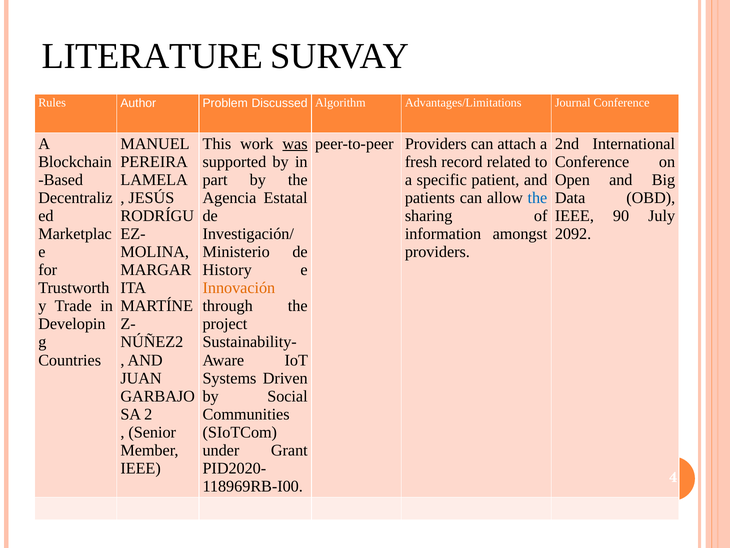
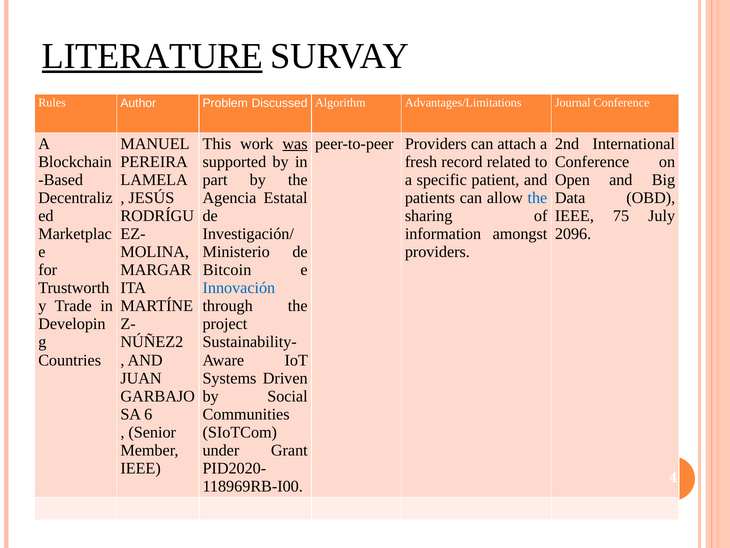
LITERATURE underline: none -> present (152, 56)
90: 90 -> 75 (621, 216)
2092: 2092 -> 2096 (573, 234)
History: History -> Bitcoin (227, 270)
Innovación colour: orange -> blue (239, 288)
2: 2 -> 6 (148, 414)
